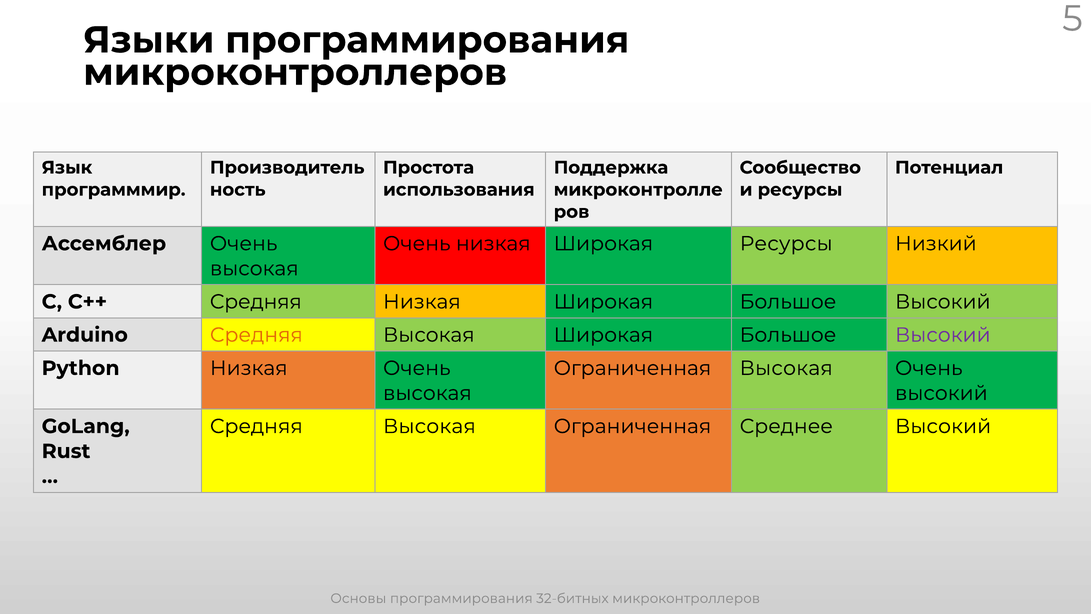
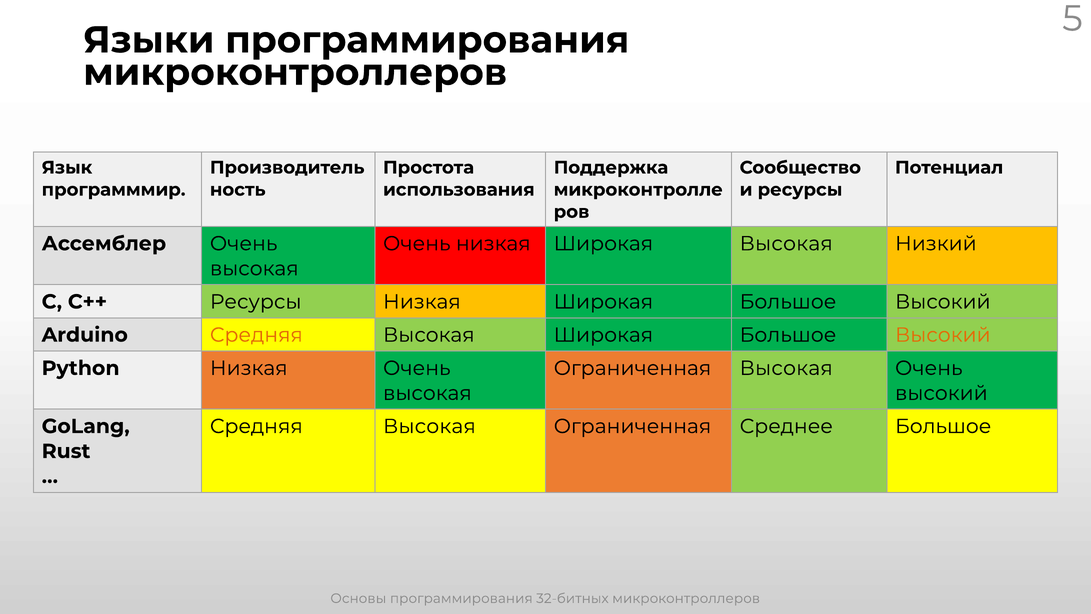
Широкая Ресурсы: Ресурсы -> Высокая (786, 243)
C++ Средняя: Средняя -> Ресурсы (256, 302)
Высокий colour: purple -> orange (943, 335)
Среднее Высокий: Высокий -> Большое (943, 426)
